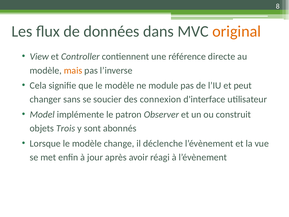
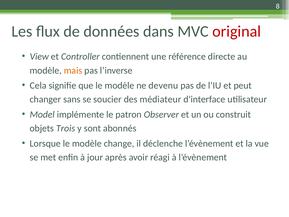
original colour: orange -> red (237, 31)
module: module -> devenu (163, 85)
connexion: connexion -> médiateur (160, 99)
